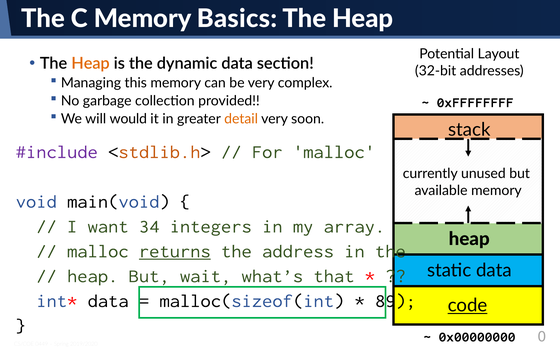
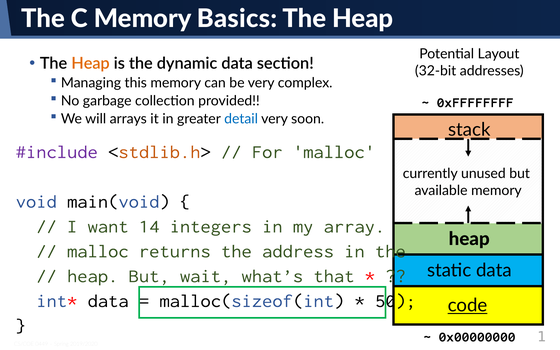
would: would -> arrays (128, 119)
detail colour: orange -> blue (241, 119)
34: 34 -> 14 (149, 226)
returns underline: present -> none (175, 251)
89: 89 -> 50 (396, 301)
0: 0 -> 1 (542, 337)
